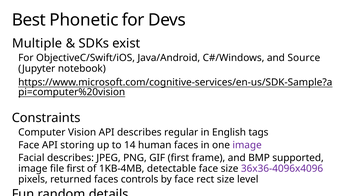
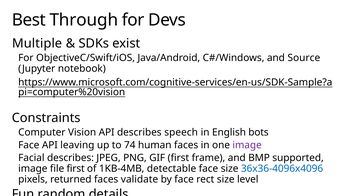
Phonetic: Phonetic -> Through (84, 20)
regular: regular -> speech (181, 133)
tags: tags -> bots (258, 133)
storing: storing -> leaving (77, 145)
14: 14 -> 74 (130, 145)
36x36-4096x4096 colour: purple -> blue (282, 169)
controls: controls -> validate (140, 180)
